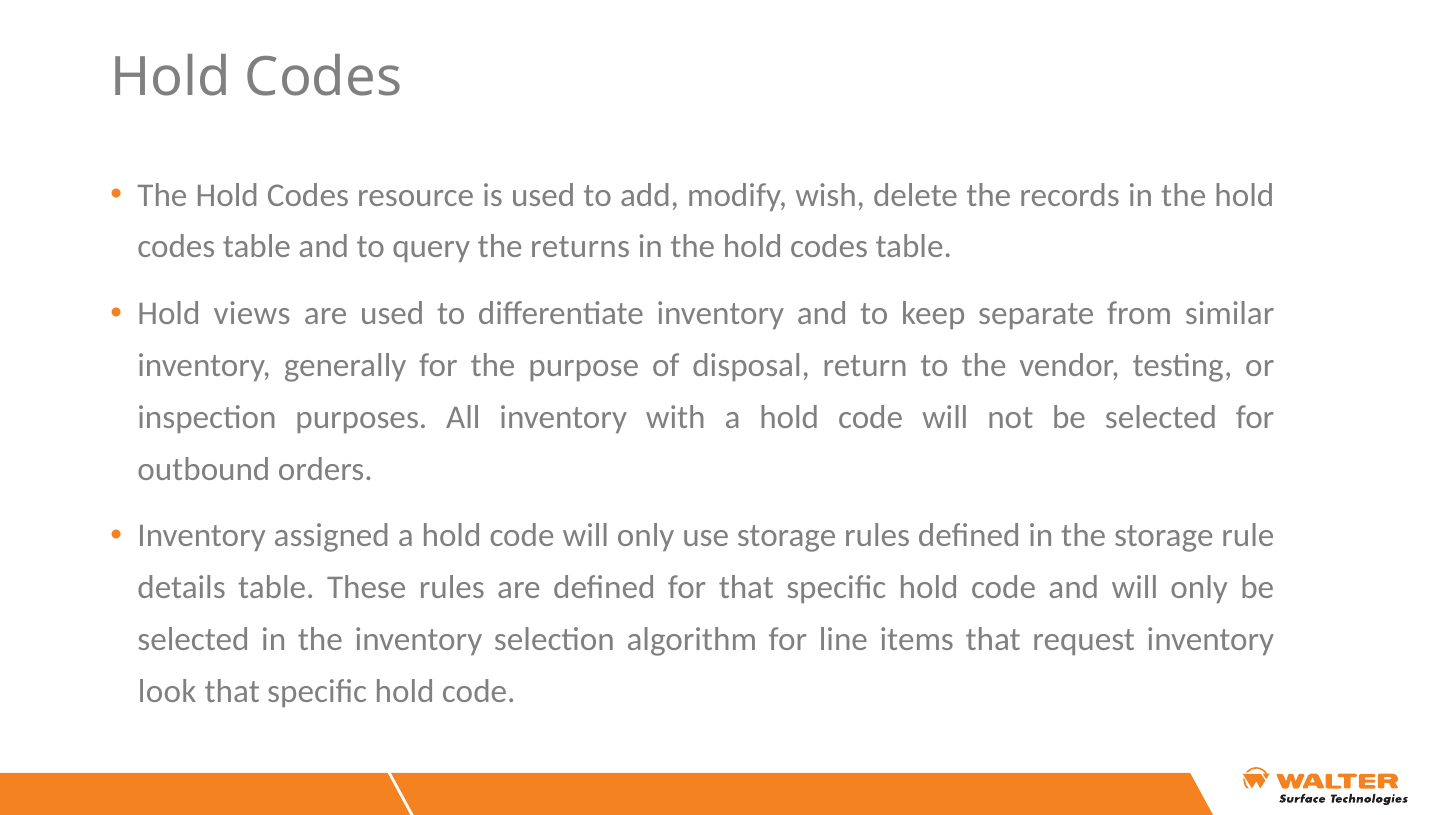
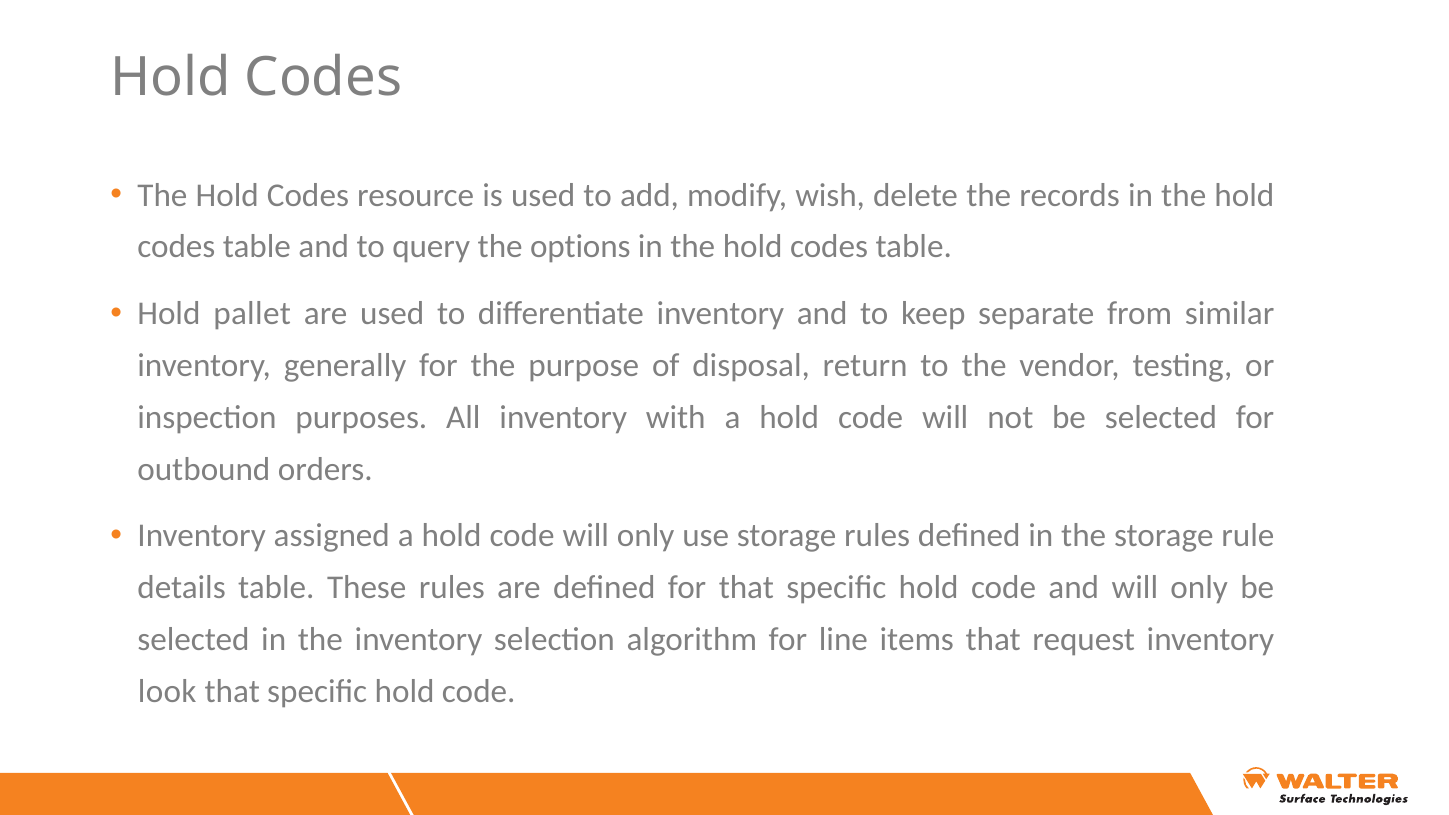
returns: returns -> options (580, 247)
views: views -> pallet (252, 314)
